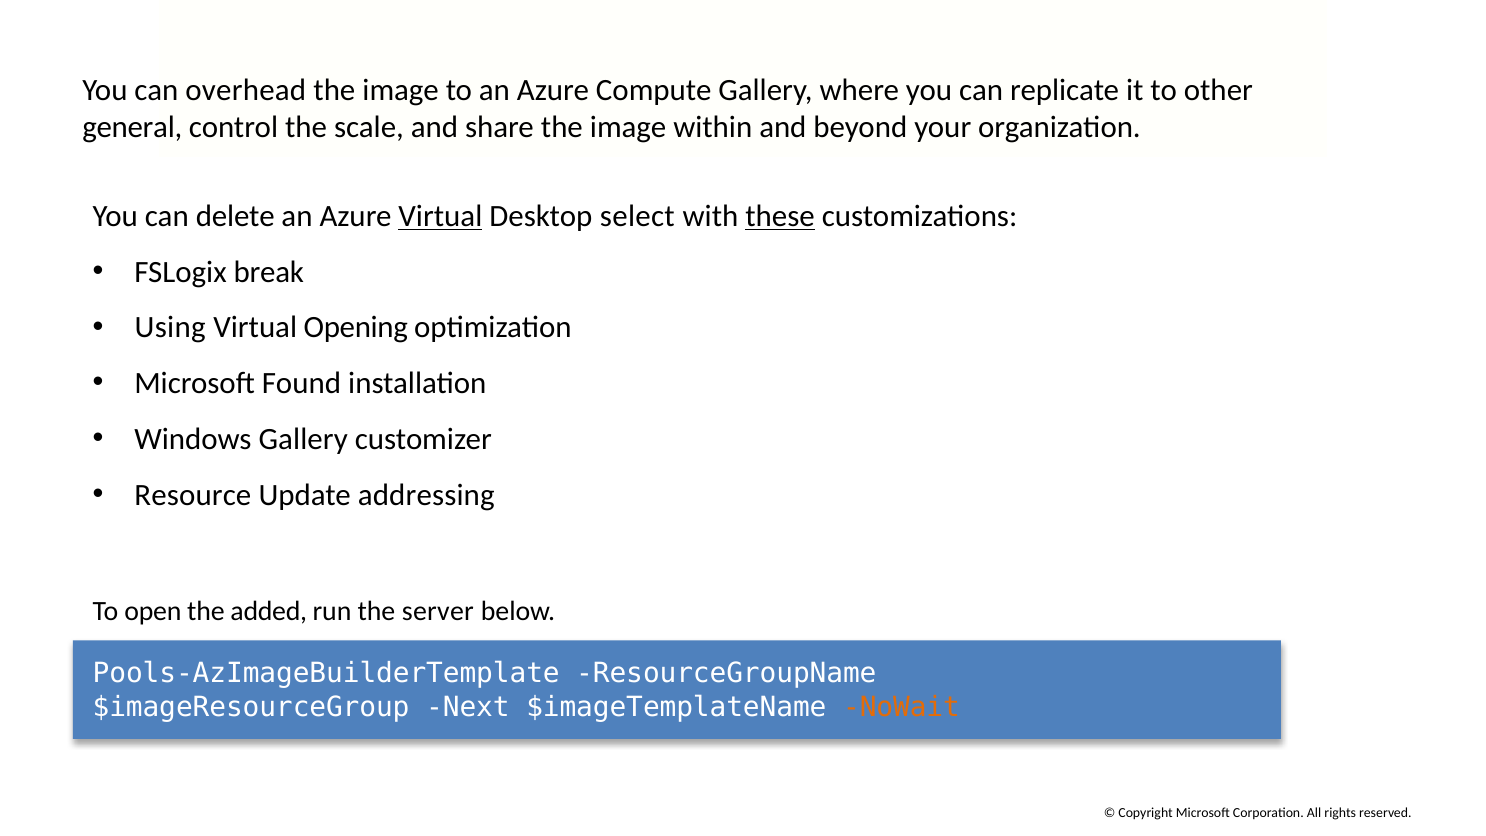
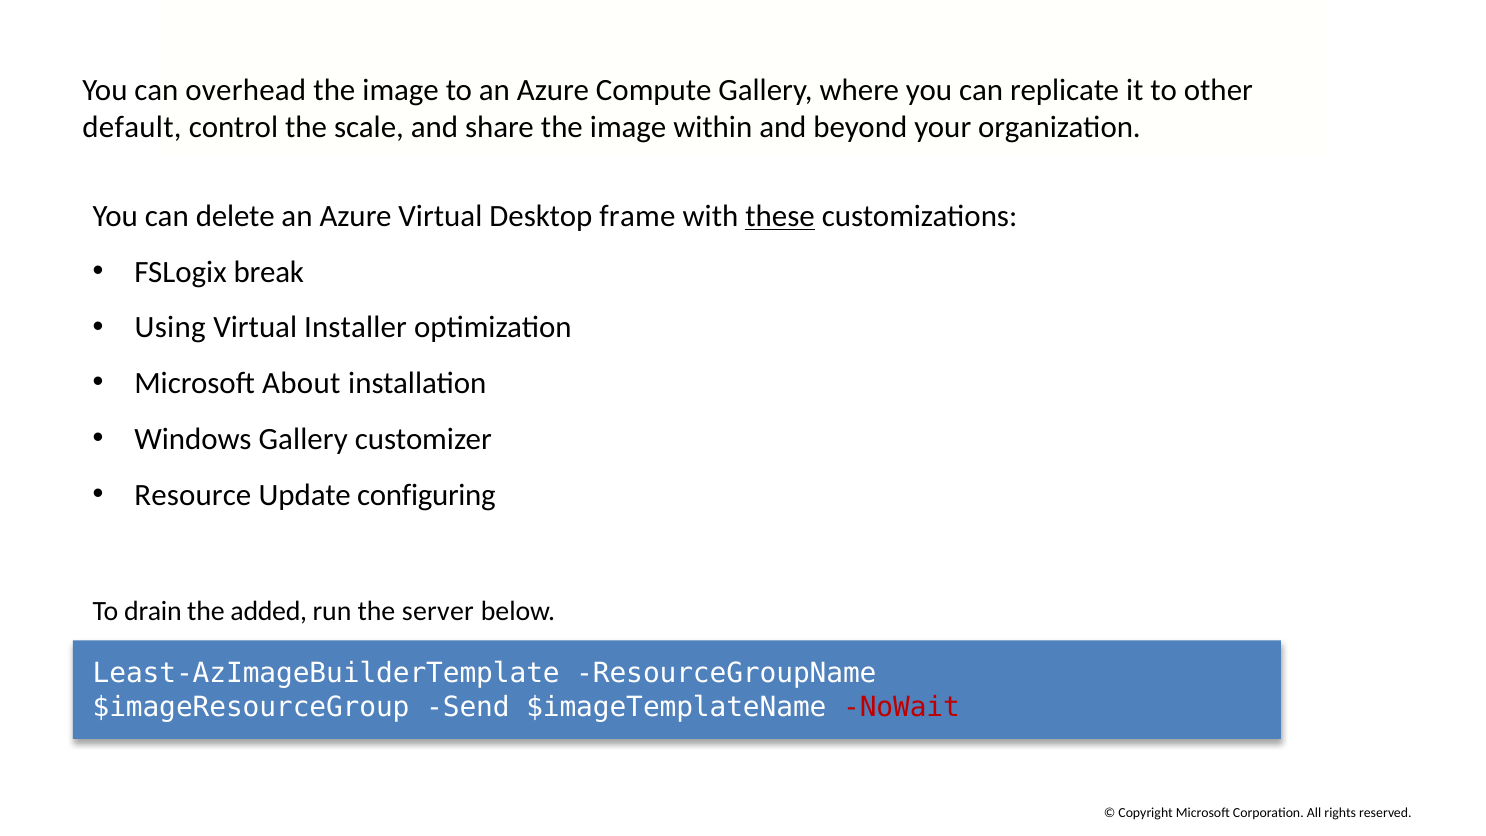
general: general -> default (132, 127)
Virtual underline: present -> none (440, 216)
select: select -> frame (637, 216)
Opening: Opening -> Installer (356, 328)
Found: Found -> About (301, 383)
addressing: addressing -> configuring (426, 495)
open: open -> drain (153, 611)
Pools-AzImageBuilderTemplate: Pools-AzImageBuilderTemplate -> Least-AzImageBuilderTemplate (326, 674)
Next: Next -> Send (468, 707)
NoWait colour: orange -> red (902, 707)
